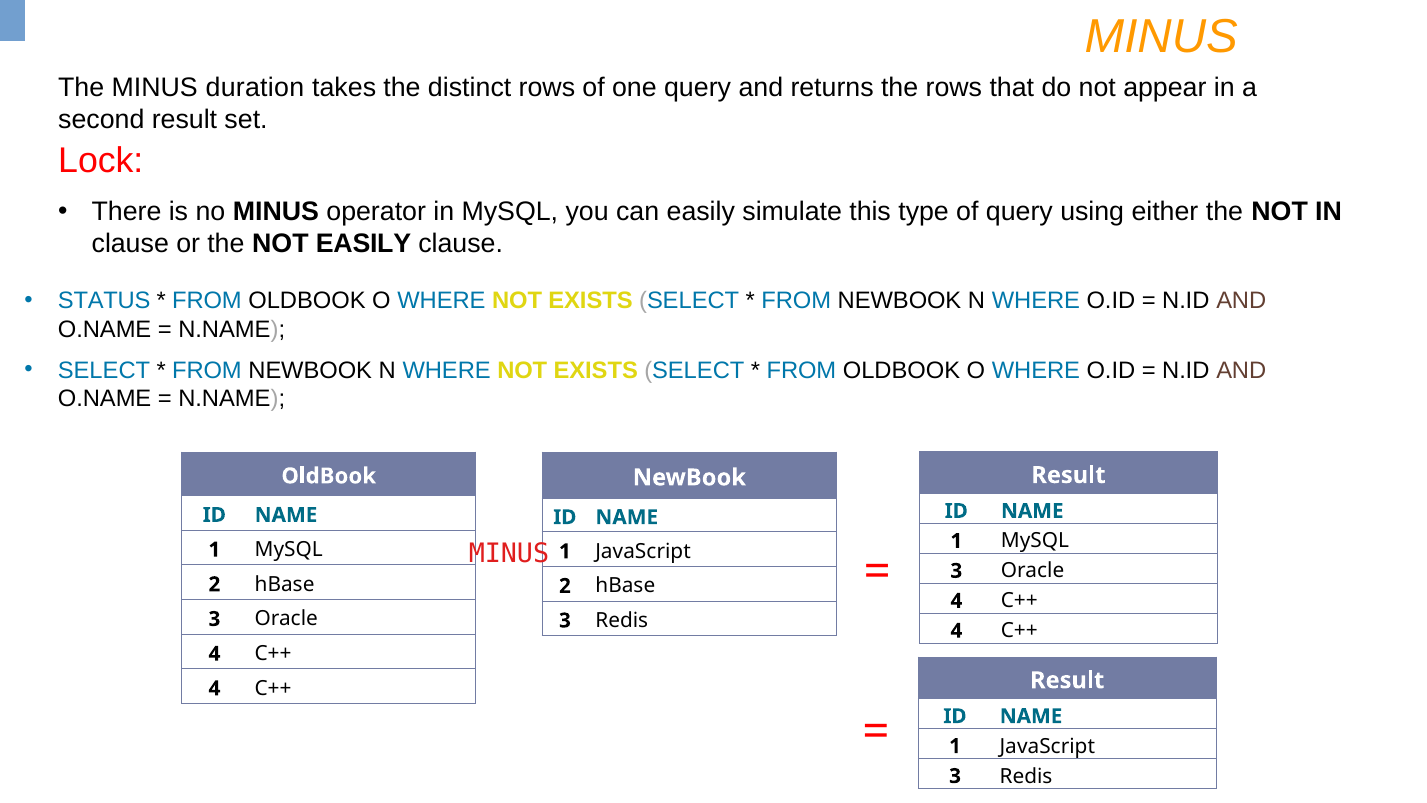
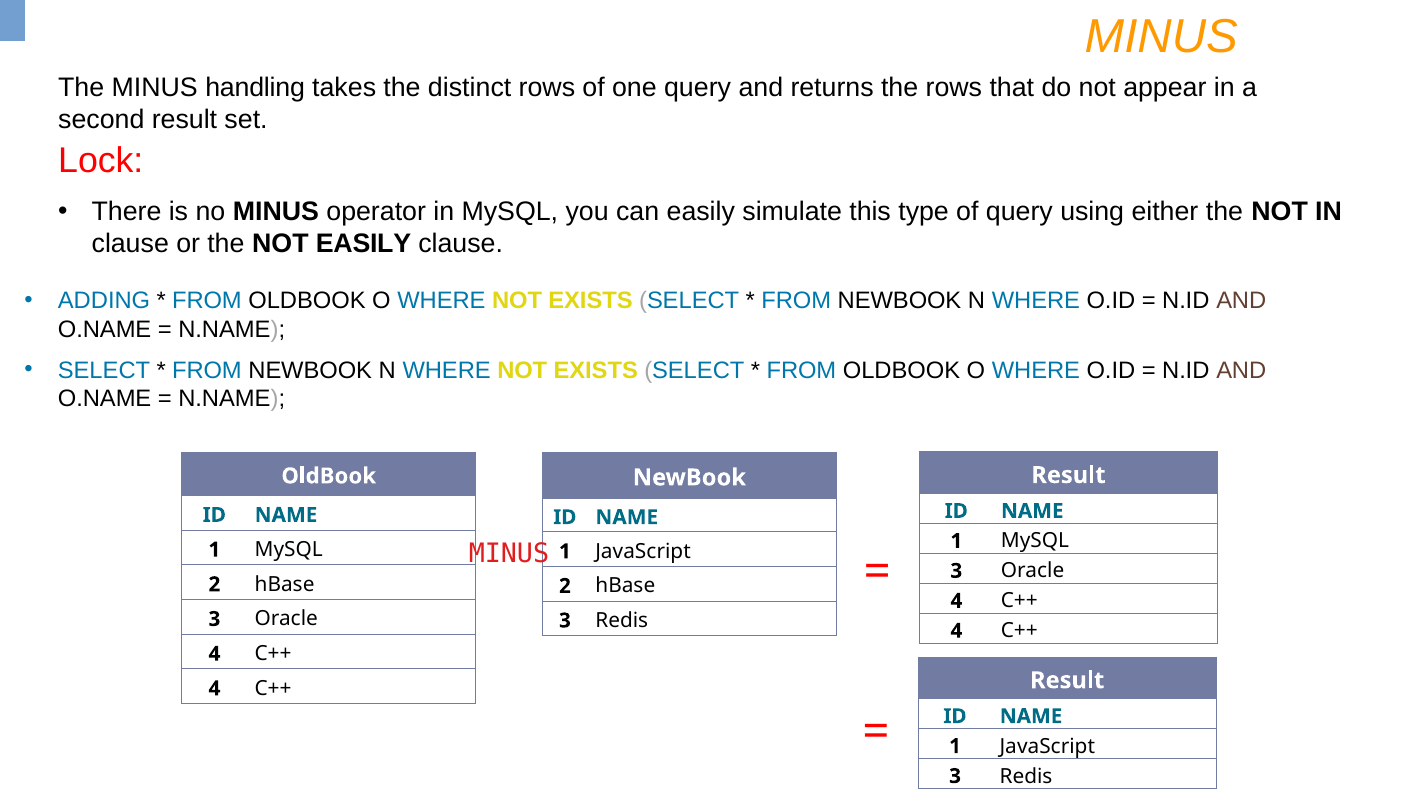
duration: duration -> handling (255, 87)
STATUS: STATUS -> ADDING (104, 301)
